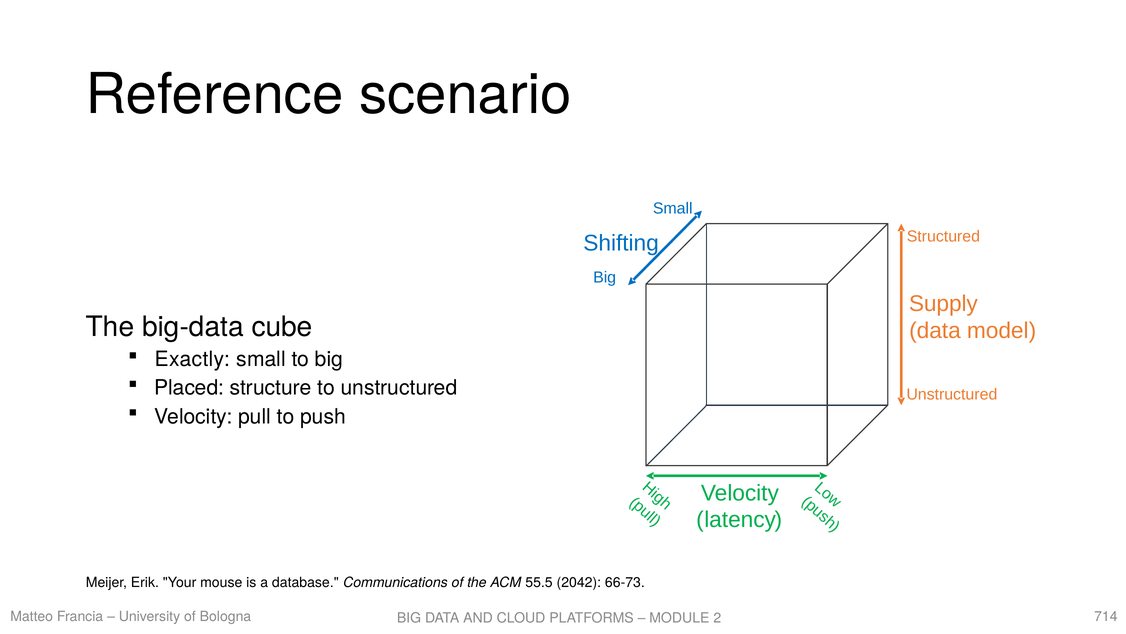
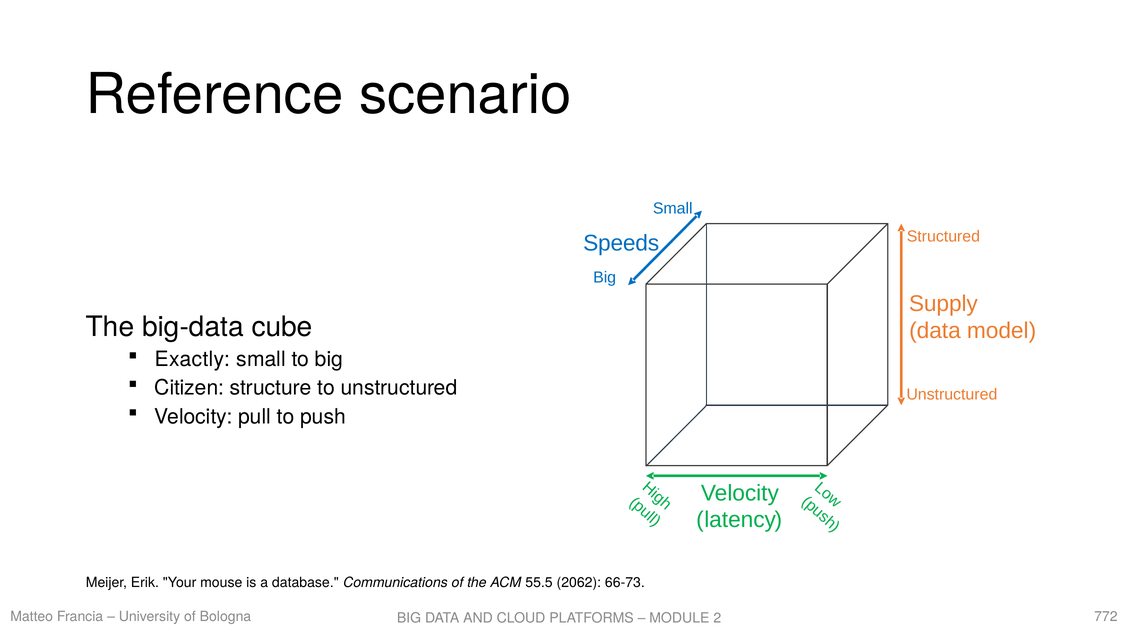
Shifting: Shifting -> Speeds (621, 243)
Placed: Placed -> Citizen (189, 388)
2042: 2042 -> 2062 (579, 582)
714: 714 -> 772 (1106, 616)
